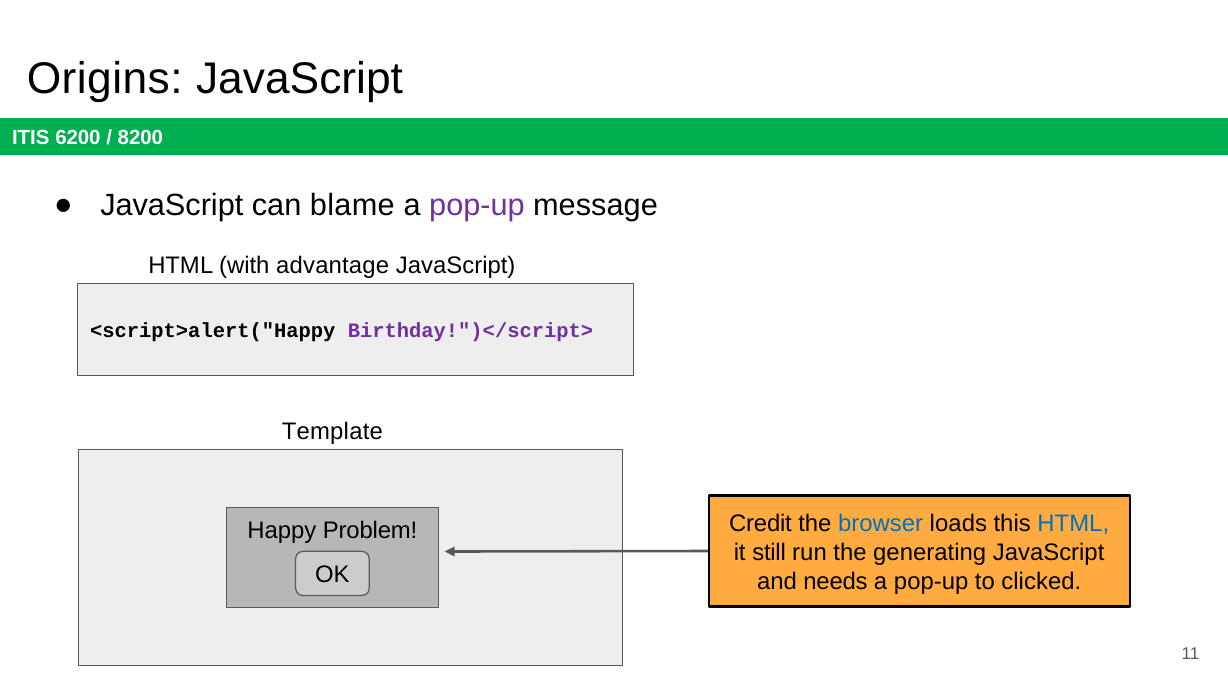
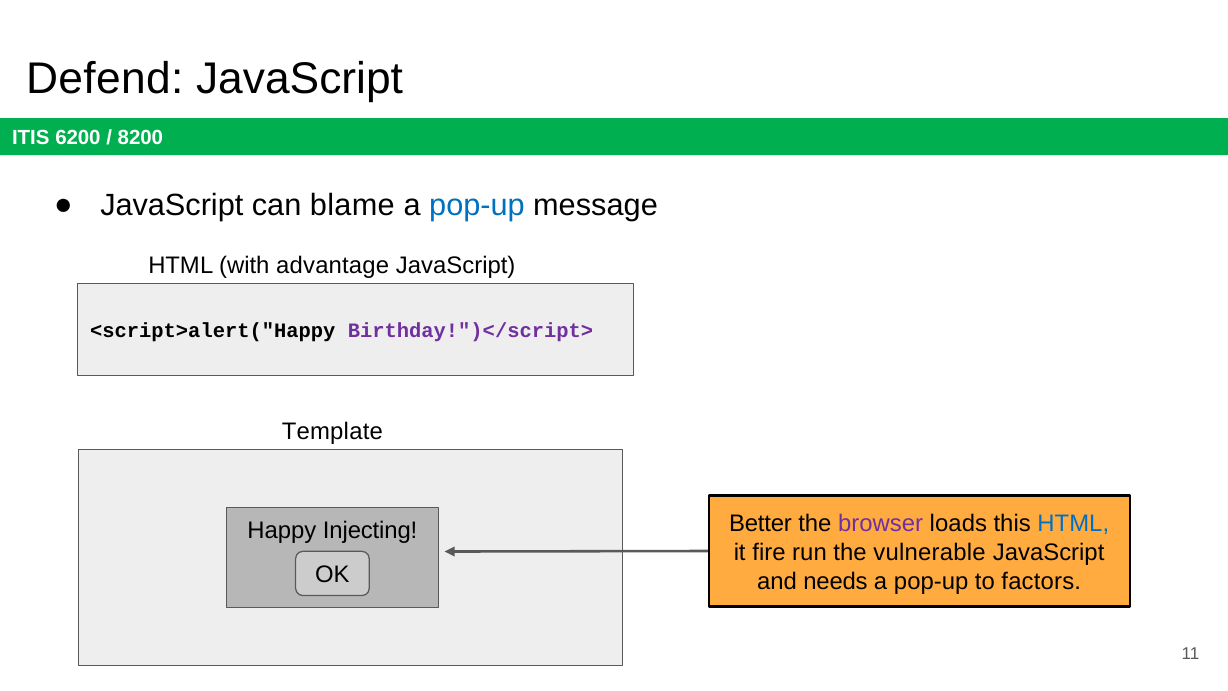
Origins: Origins -> Defend (105, 78)
pop-up colour: purple -> blue (477, 206)
Credit: Credit -> Better (760, 524)
browser colour: blue -> purple (881, 524)
Problem: Problem -> Injecting (370, 530)
still: still -> fire (769, 553)
generating: generating -> vulnerable (930, 553)
clicked: clicked -> factors (1041, 581)
